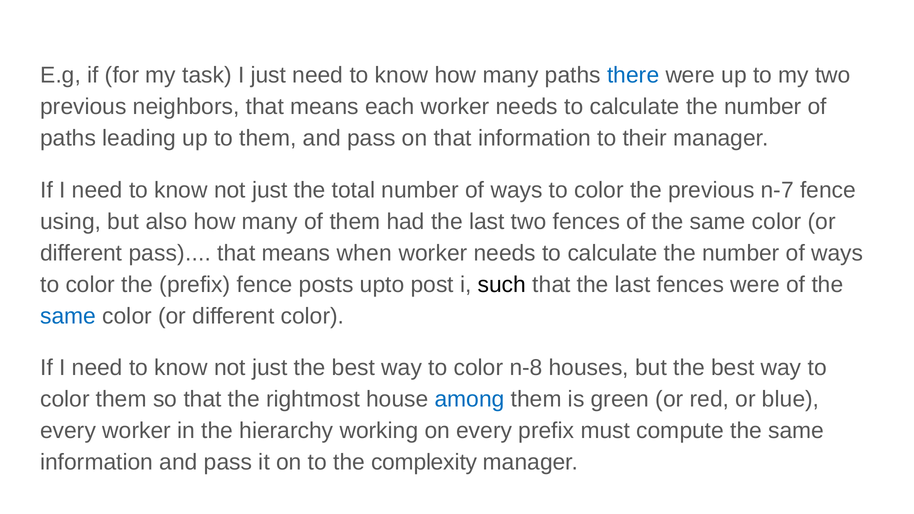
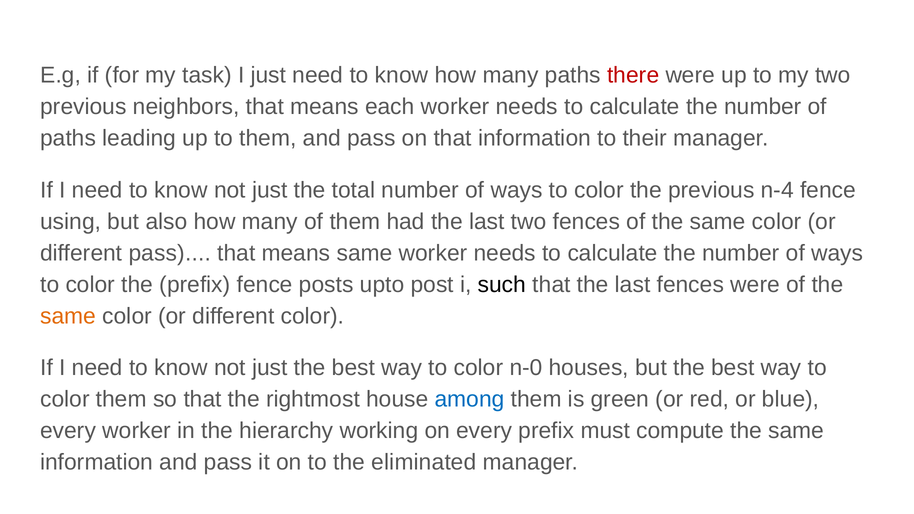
there colour: blue -> red (633, 75)
n-7: n-7 -> n-4 (777, 190)
means when: when -> same (365, 253)
same colour: blue -> orange (68, 316)
n-8: n-8 -> n-0 (526, 368)
complexity: complexity -> eliminated (424, 463)
